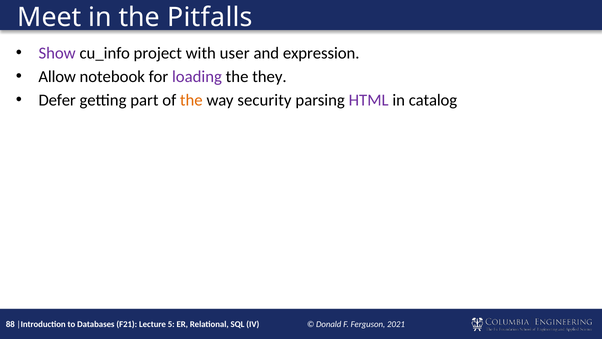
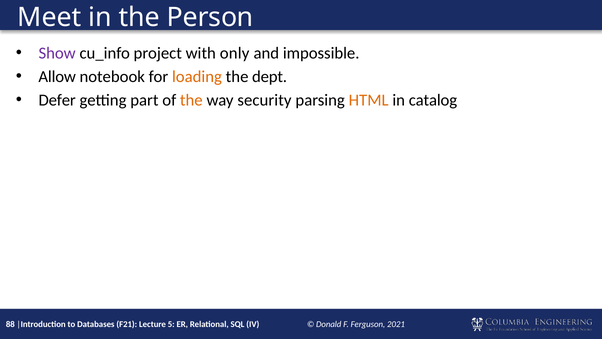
Pitfalls: Pitfalls -> Person (210, 17)
user: user -> only (235, 53)
expression: expression -> impossible (321, 53)
loading colour: purple -> orange (197, 76)
they: they -> dept (270, 76)
HTML colour: purple -> orange (369, 100)
